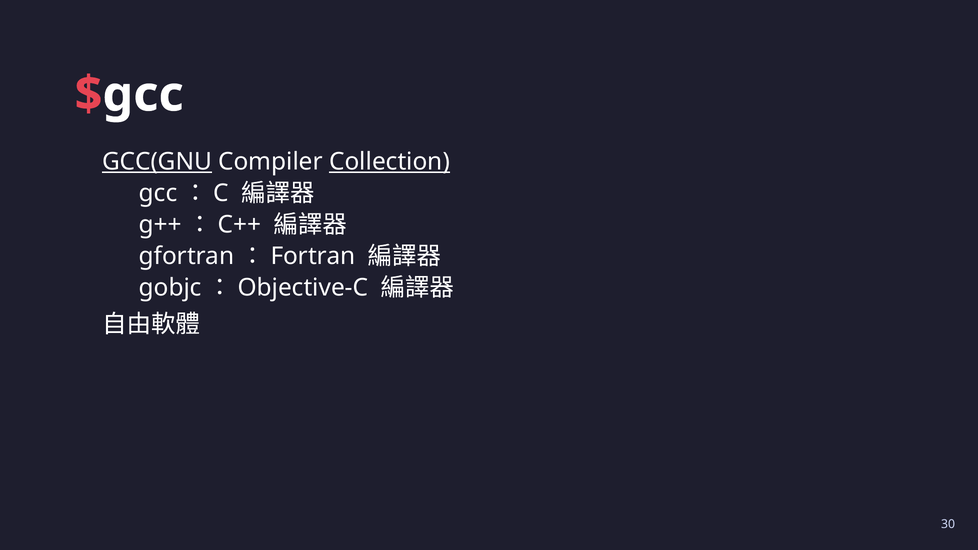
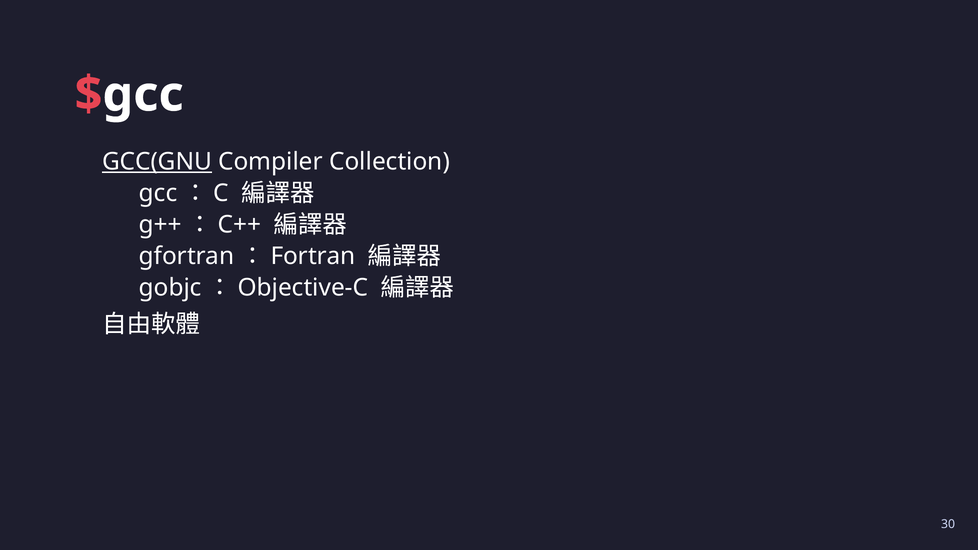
Collection underline: present -> none (390, 162)
